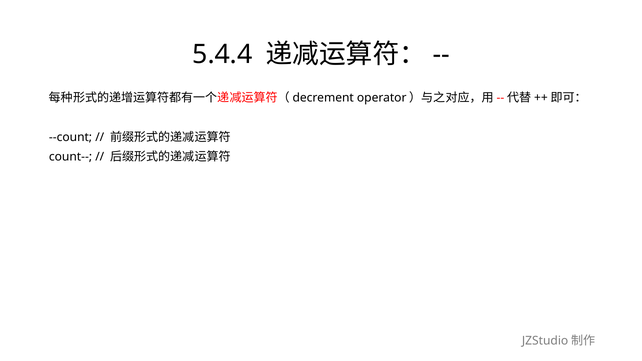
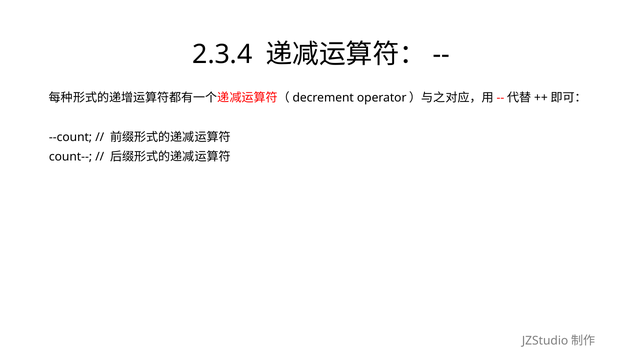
5.4.4: 5.4.4 -> 2.3.4 (222, 54)
